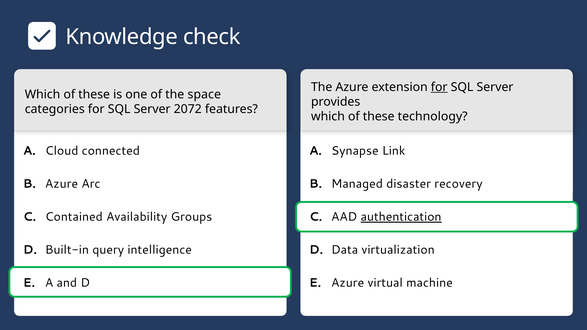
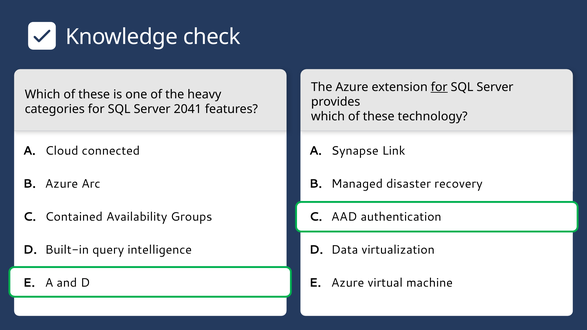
space: space -> heavy (204, 94)
2072: 2072 -> 2041 (188, 109)
authentication underline: present -> none (401, 217)
